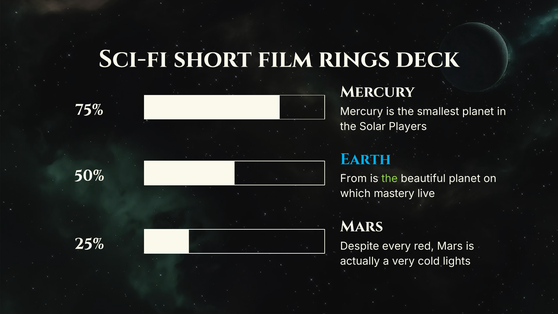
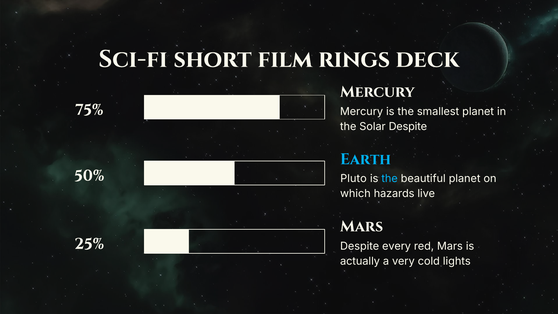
Solar Players: Players -> Despite (408, 126)
From: From -> Pluto (354, 179)
the colour: light green -> light blue (390, 179)
mastery: mastery -> hazards (394, 194)
